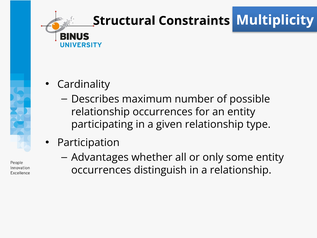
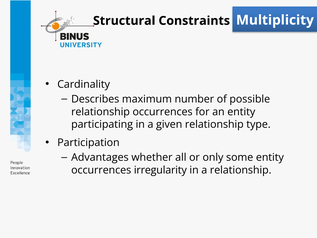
distinguish: distinguish -> irregularity (160, 170)
